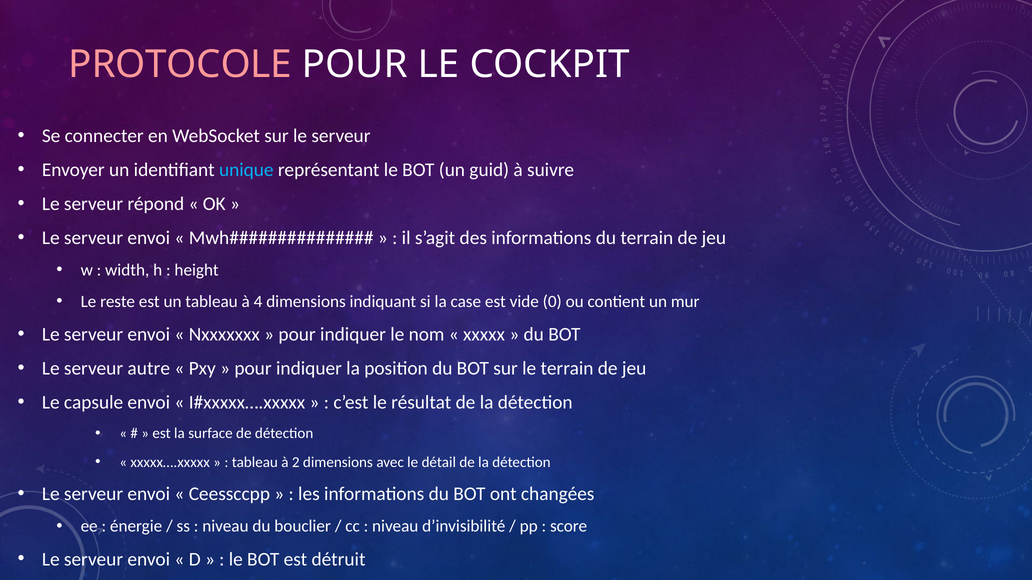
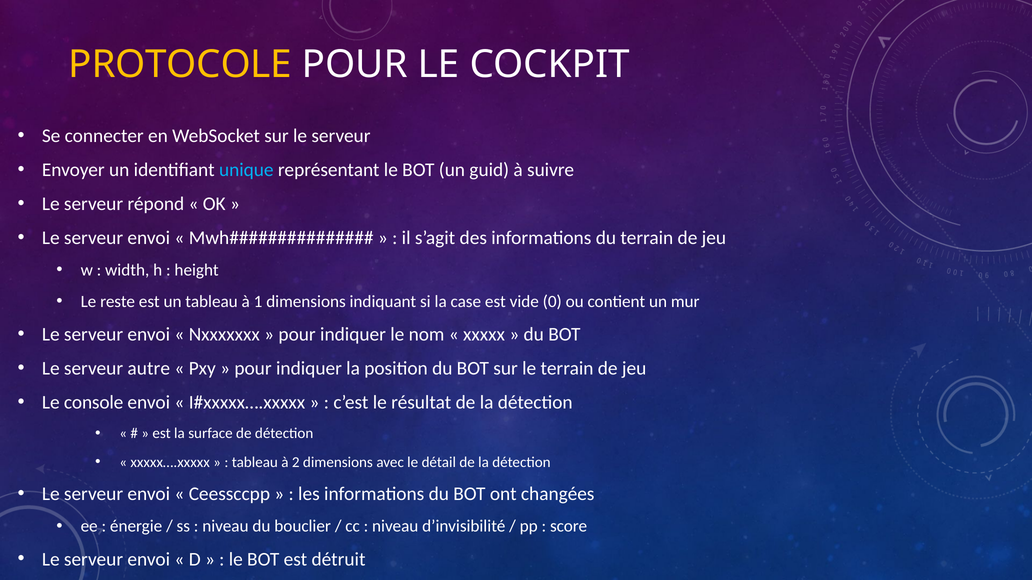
PROTOCOLE colour: pink -> yellow (180, 64)
4: 4 -> 1 (258, 302)
capsule: capsule -> console (94, 403)
